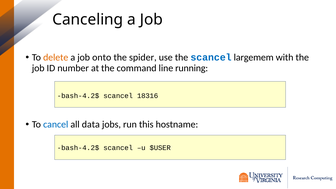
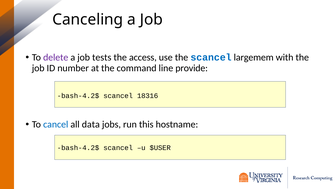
delete colour: orange -> purple (56, 57)
onto: onto -> tests (102, 57)
spider: spider -> access (143, 57)
running: running -> provide (192, 68)
